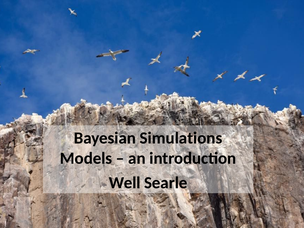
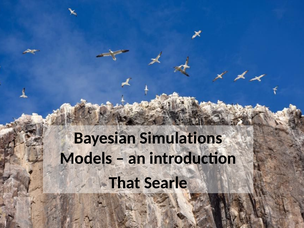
Well: Well -> That (125, 183)
